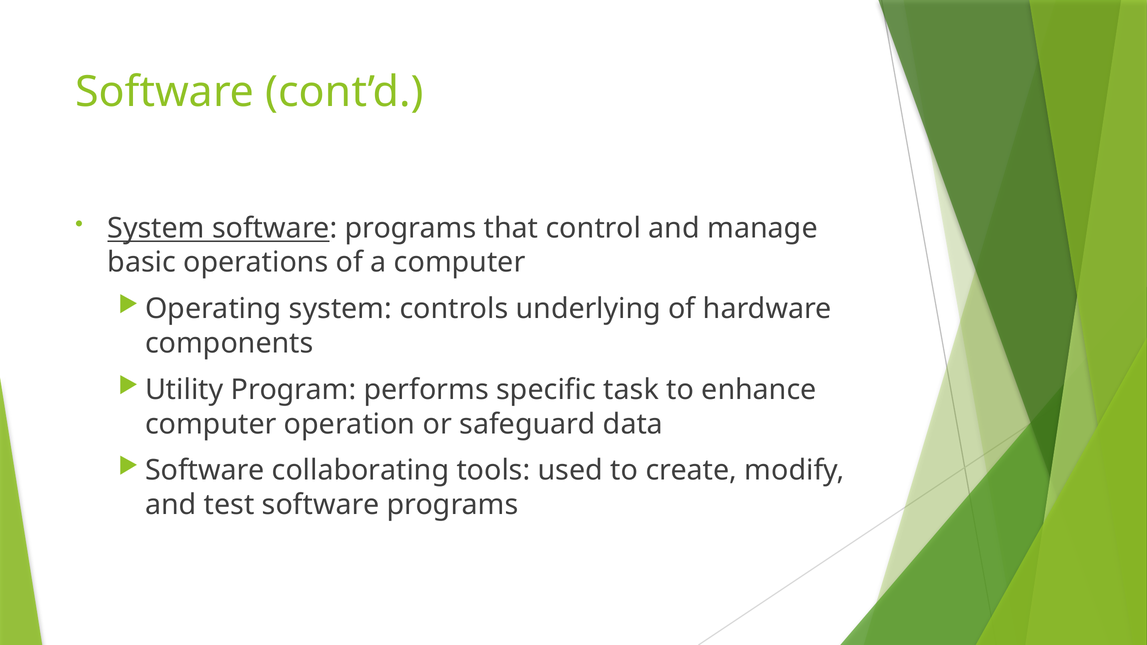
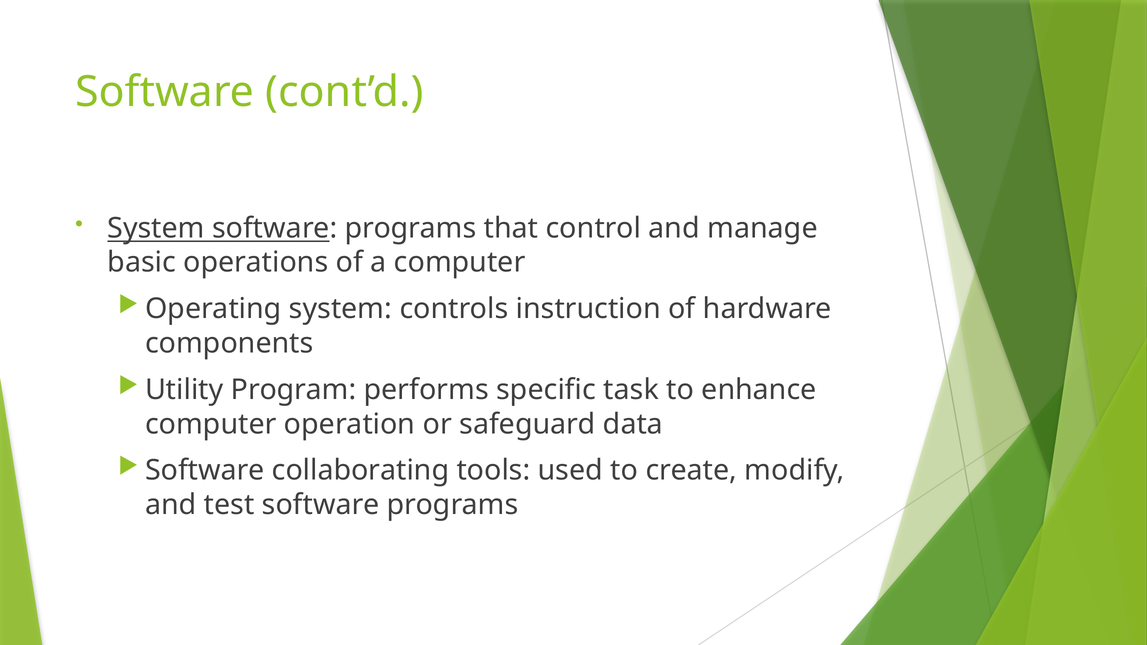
underlying: underlying -> instruction (588, 309)
